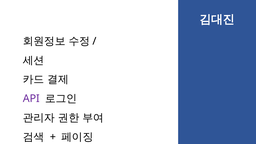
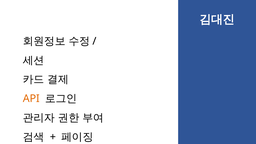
API colour: purple -> orange (31, 99)
